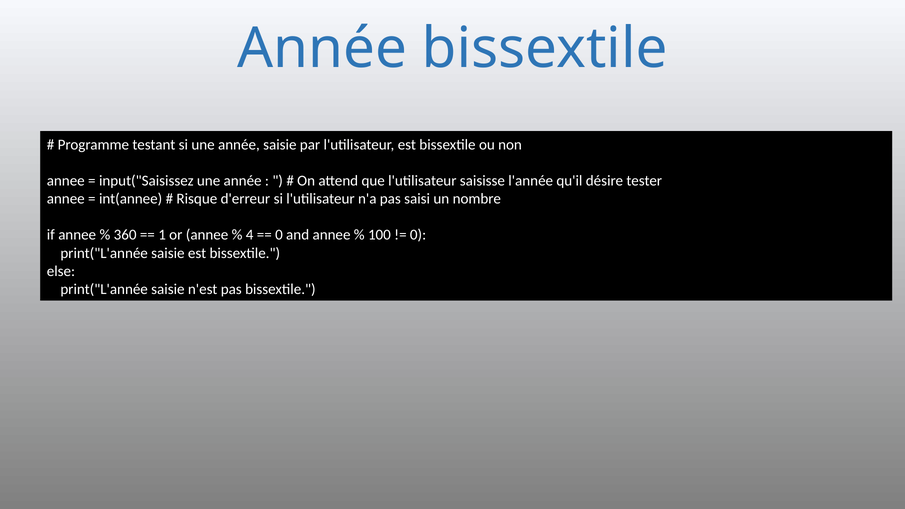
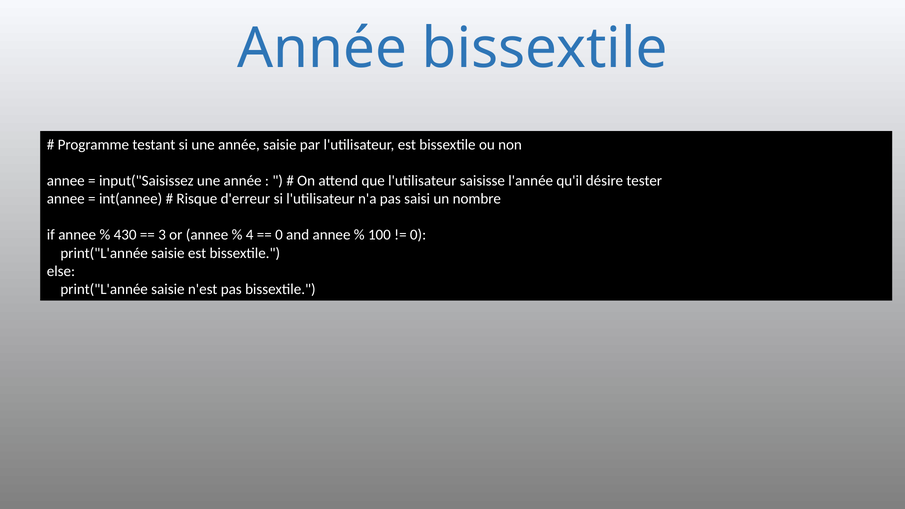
360: 360 -> 430 (125, 235)
1: 1 -> 3 (162, 235)
